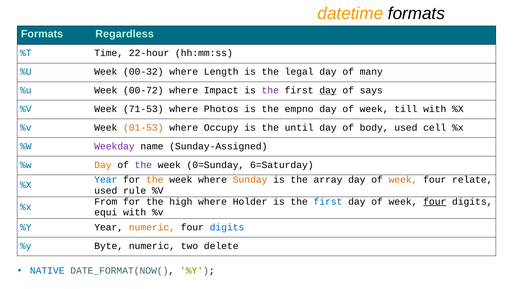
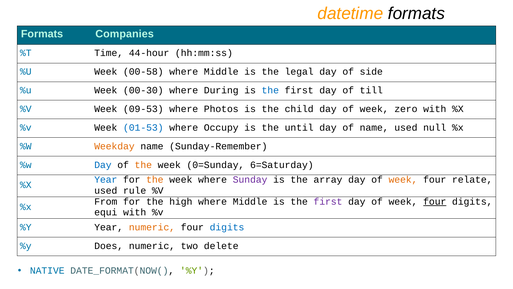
Regardless: Regardless -> Companies (125, 34)
22-hour: 22-hour -> 44-hour (149, 53)
00-32: 00-32 -> 00-58 (143, 72)
Length: Length -> Middle (221, 72)
many: many -> side (371, 72)
00-72: 00-72 -> 00-30 (143, 90)
Impact: Impact -> During (221, 90)
the colour: purple -> blue (270, 90)
day underline: present -> none (328, 90)
says: says -> till (371, 90)
71-53: 71-53 -> 09-53 (143, 109)
empno: empno -> child (299, 109)
till: till -> zero (406, 109)
01-53 colour: orange -> blue (143, 127)
of body: body -> name (374, 127)
cell: cell -> null (435, 127)
Weekday colour: purple -> orange (114, 146)
Sunday-Assigned: Sunday-Assigned -> Sunday-Remember (218, 146)
Day colour: orange -> blue (103, 165)
the colour: purple -> orange (143, 165)
Sunday colour: orange -> purple (250, 179)
Holder: Holder -> Middle (250, 201)
first colour: blue -> purple (328, 201)
Byte: Byte -> Does (109, 246)
